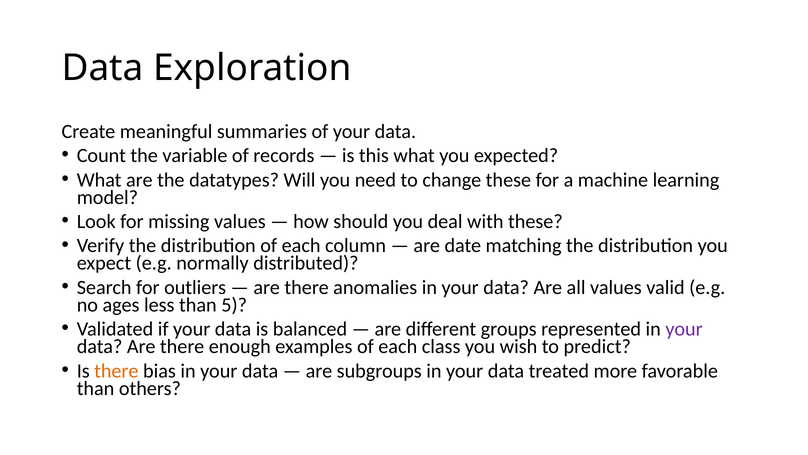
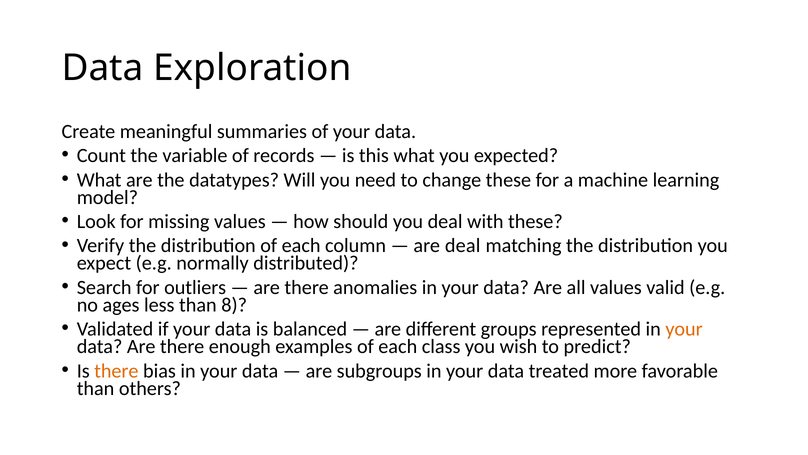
are date: date -> deal (463, 246)
5: 5 -> 8 (234, 305)
your colour: purple -> orange (684, 329)
